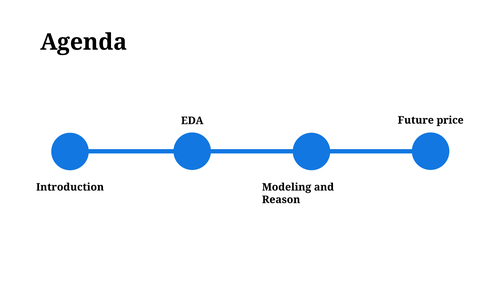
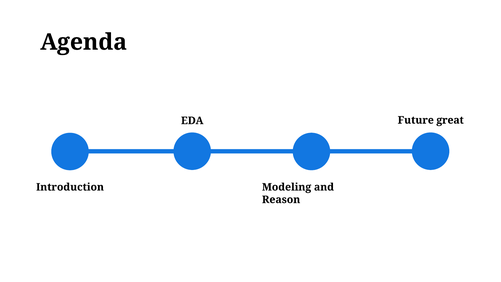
price: price -> great (450, 120)
